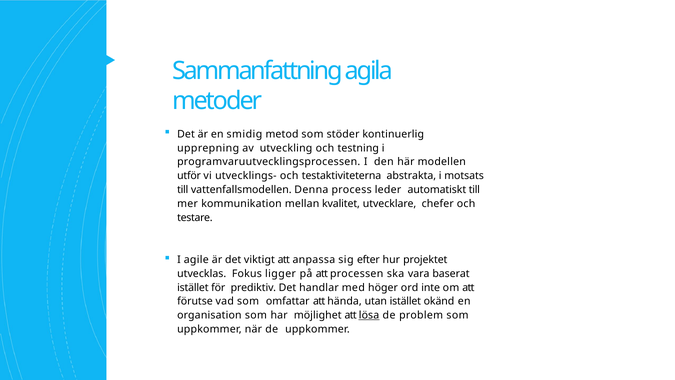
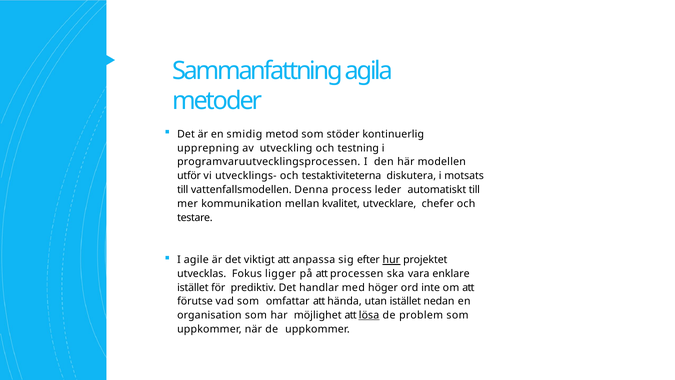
abstrakta: abstrakta -> diskutera (411, 176)
hur underline: none -> present (391, 260)
baserat: baserat -> enklare (451, 274)
okänd: okänd -> nedan (439, 301)
